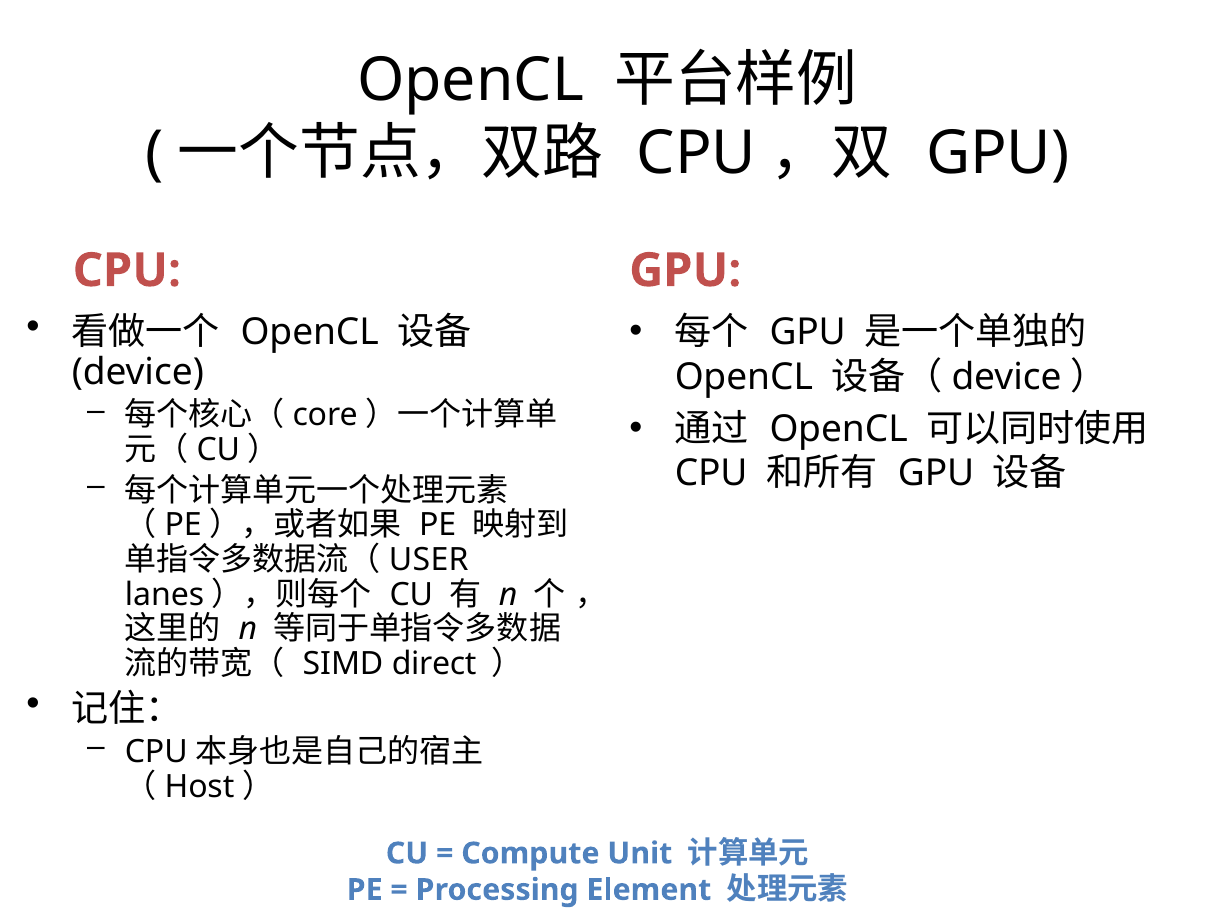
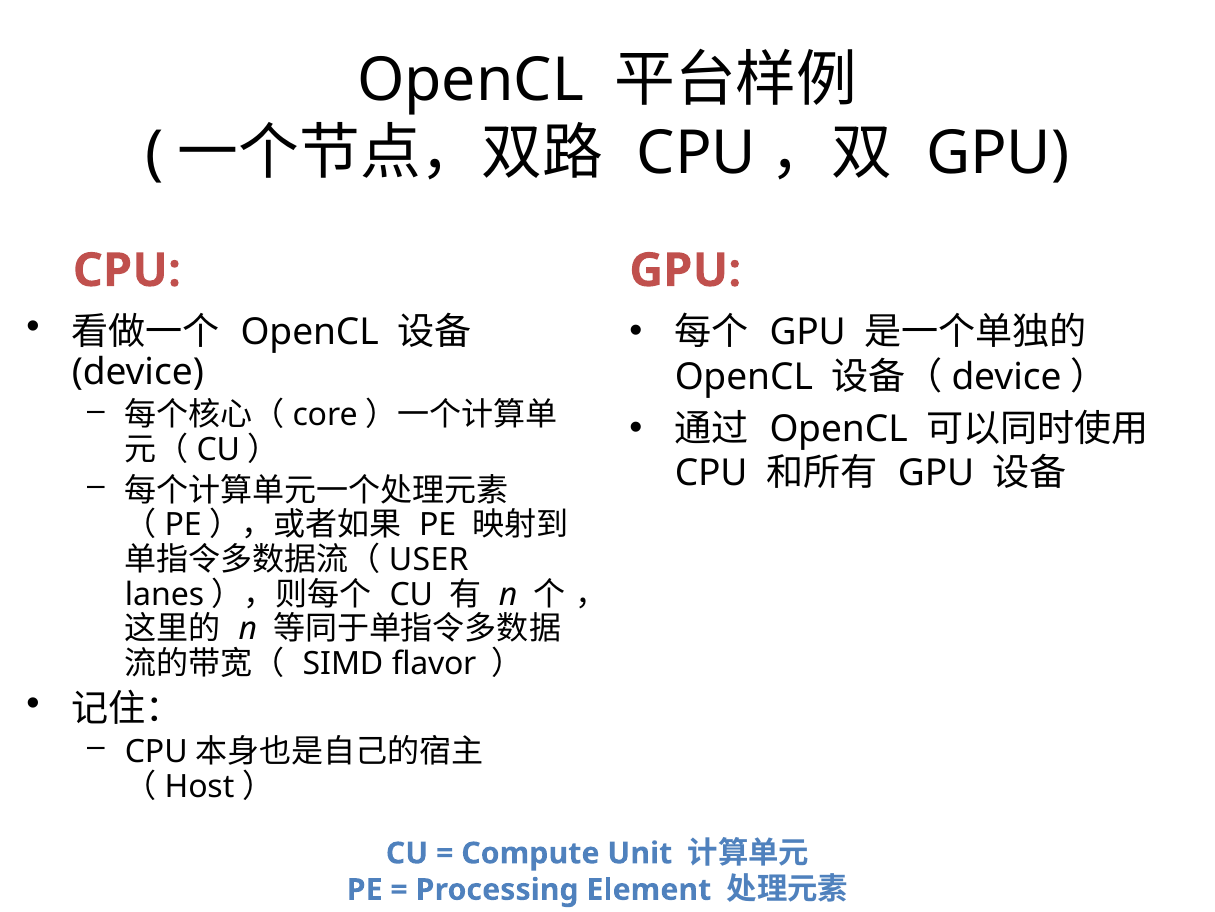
direct: direct -> flavor (434, 664)
